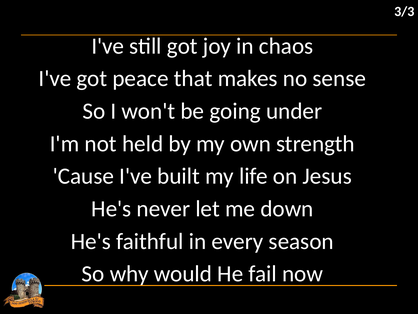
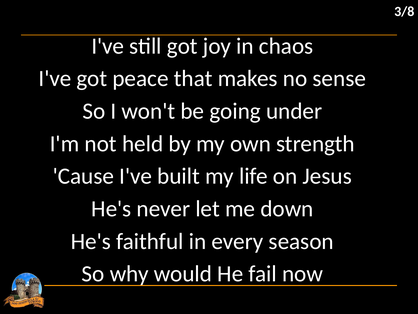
3/3: 3/3 -> 3/8 (404, 11)
